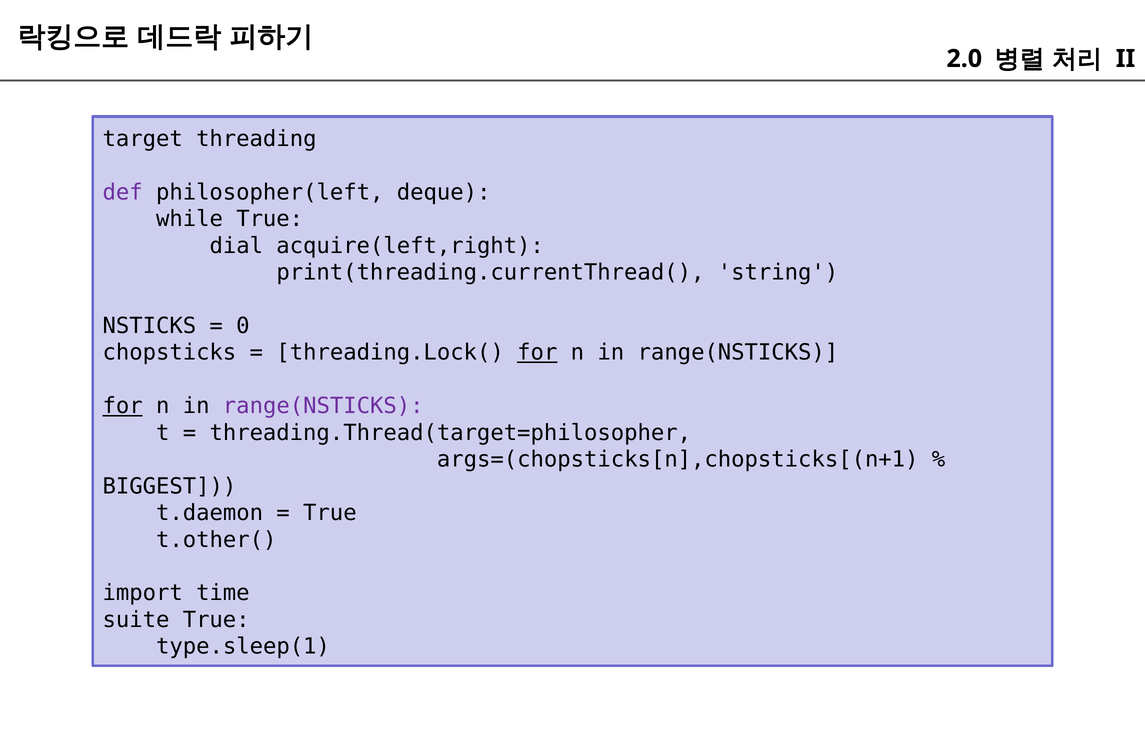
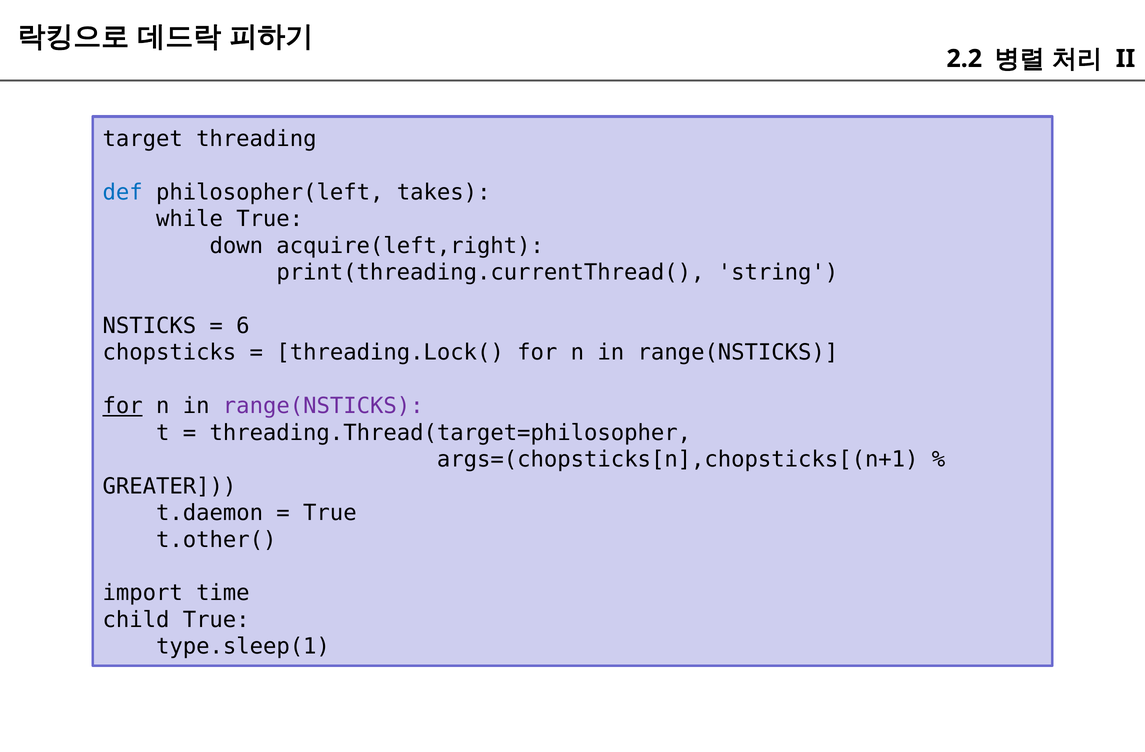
2.0: 2.0 -> 2.2 (964, 59)
def colour: purple -> blue (123, 192)
deque: deque -> takes (444, 192)
dial: dial -> down (236, 246)
0: 0 -> 6 (243, 326)
for underline: present -> none (537, 353)
BIGGEST: BIGGEST -> GREATER (169, 486)
suite: suite -> child (136, 620)
